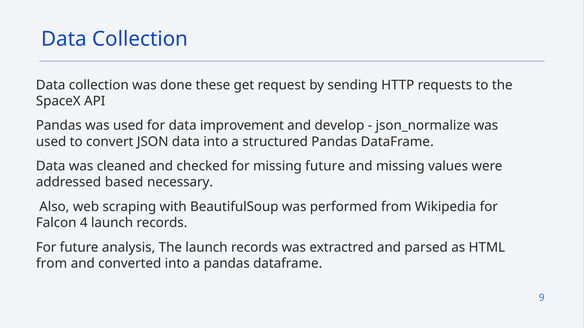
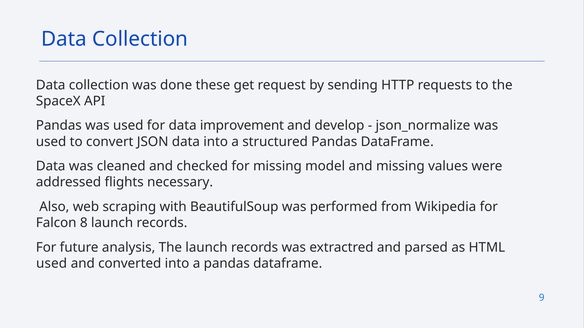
missing future: future -> model (325, 166)
based: based -> flights (124, 182)
4: 4 -> 8 (84, 223)
from: from -> used (52, 264)
